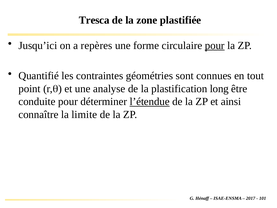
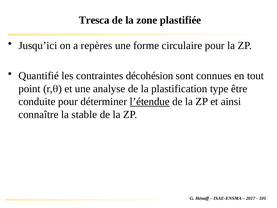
pour underline: present -> none (215, 45)
géométries: géométries -> décohésion (150, 76)
long: long -> type (219, 89)
limite: limite -> stable (84, 114)
